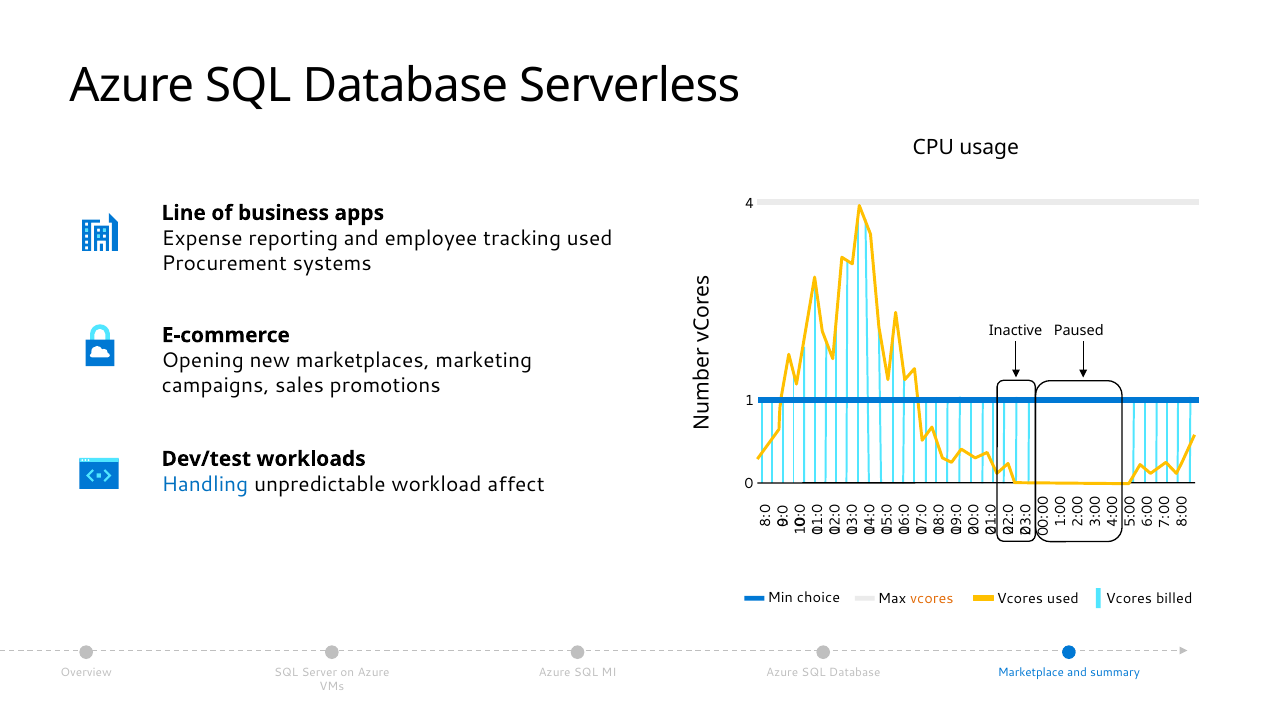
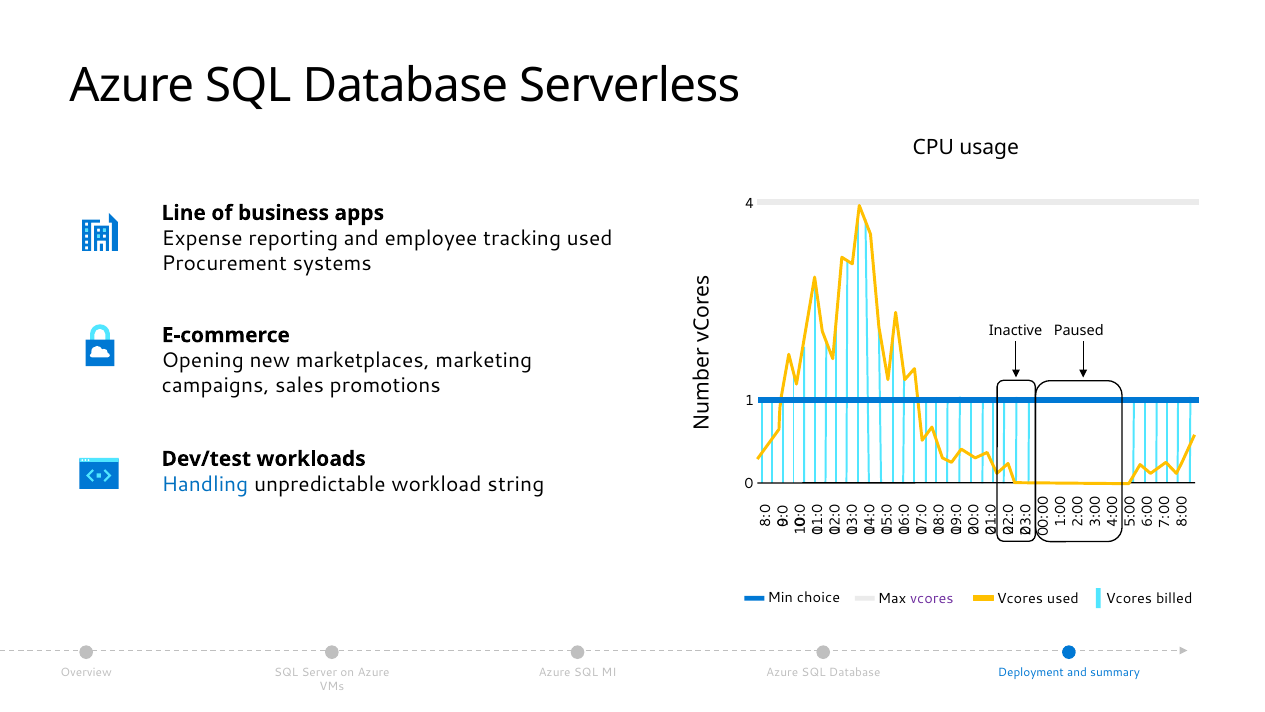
affect: affect -> string (516, 484)
vcores colour: orange -> purple (932, 598)
Marketplace: Marketplace -> Deployment (1031, 672)
